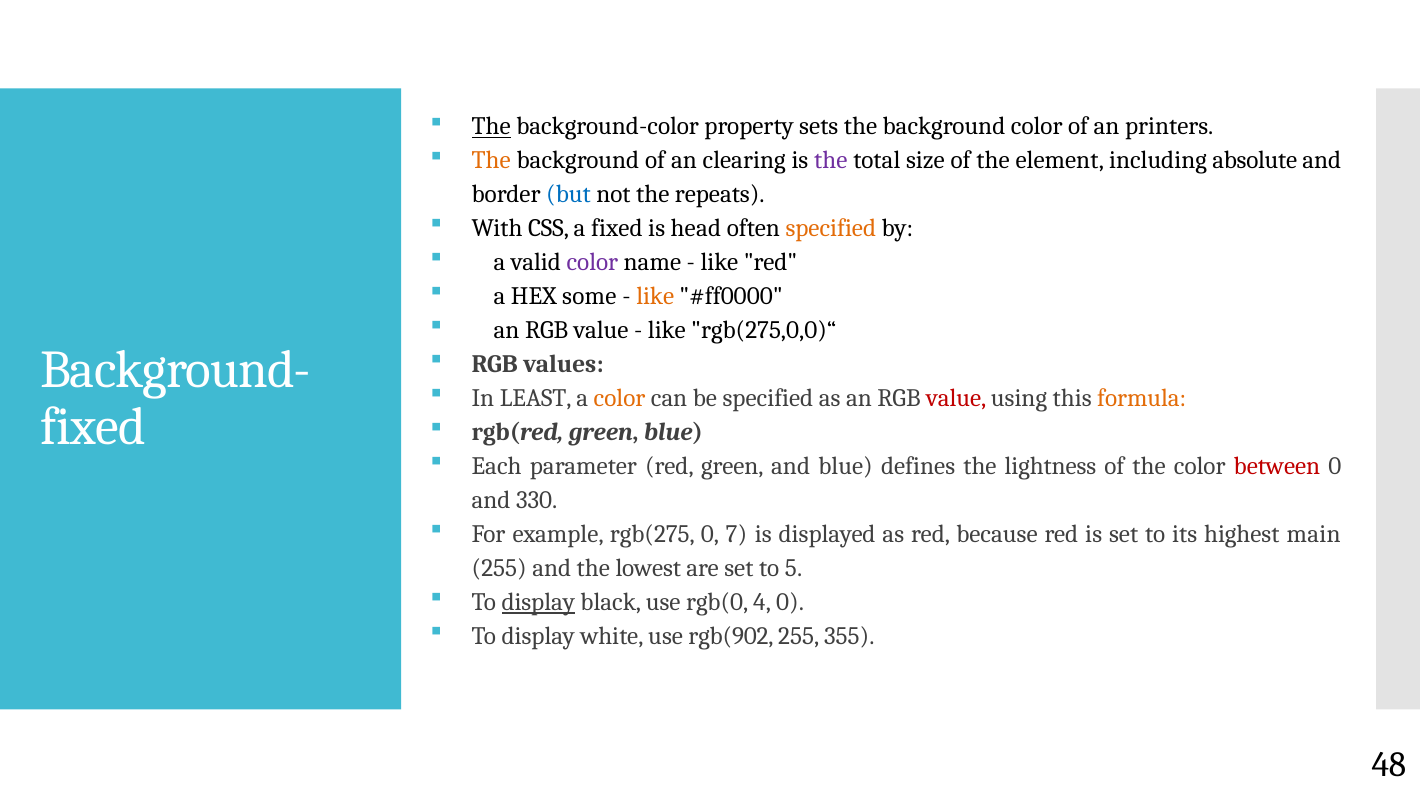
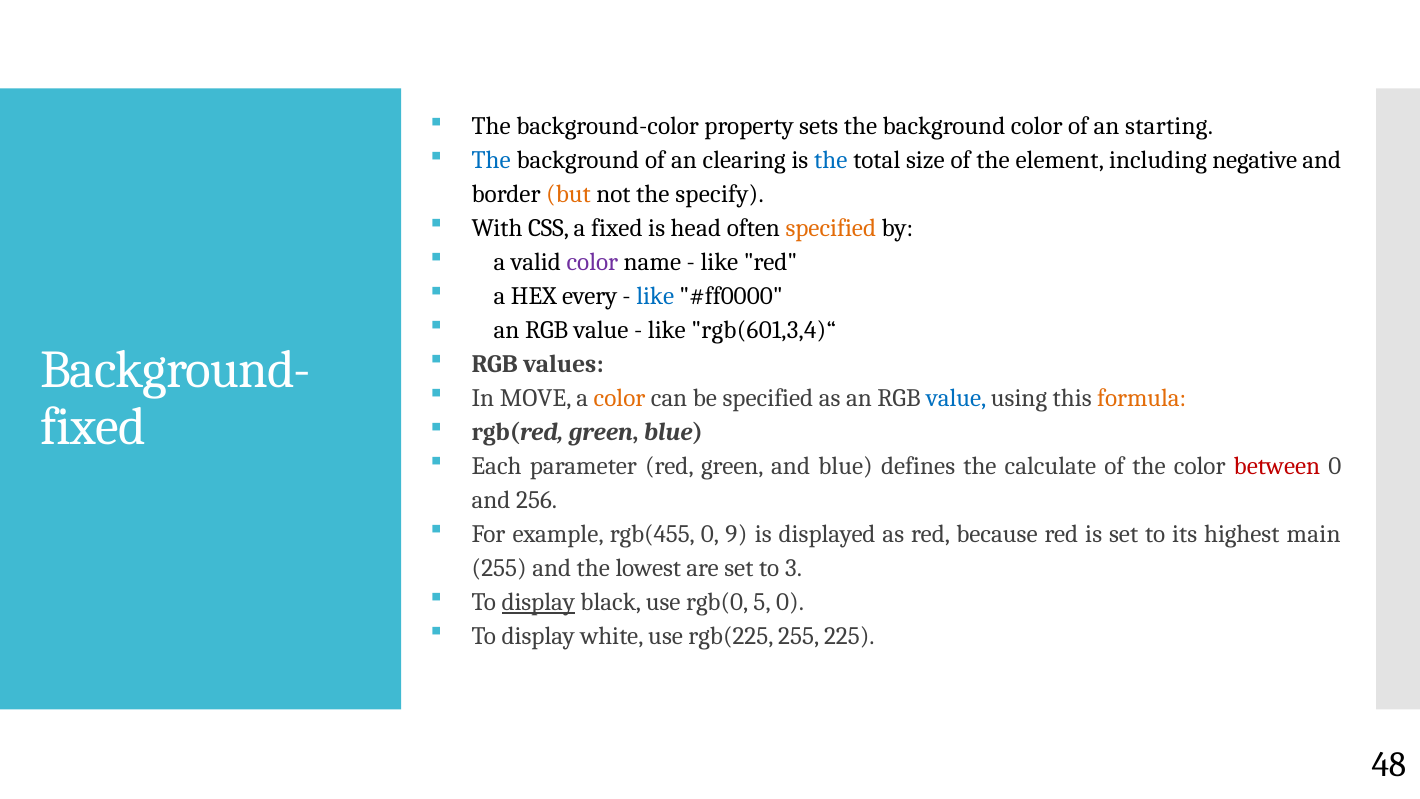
The underline: present -> none (491, 127)
printers: printers -> starting (1169, 127)
The colour: orange -> blue (491, 161)
the colour: purple -> blue (831, 161)
absolute: absolute -> negative (1255, 161)
but colour: blue -> orange (568, 195)
repeats: repeats -> specify (720, 195)
some: some -> every (590, 296)
like colour: orange -> blue (655, 296)
rgb(275,0,0)“: rgb(275,0,0)“ -> rgb(601,3,4)“ (764, 330)
LEAST: LEAST -> MOVE (536, 398)
value colour: red -> blue (956, 398)
lightness: lightness -> calculate (1050, 466)
330: 330 -> 256 (537, 500)
rgb(275: rgb(275 -> rgb(455 (652, 534)
7: 7 -> 9 (736, 534)
5: 5 -> 3 (794, 568)
4: 4 -> 5 (762, 602)
rgb(902: rgb(902 -> rgb(225 (731, 636)
355: 355 -> 225 (849, 636)
